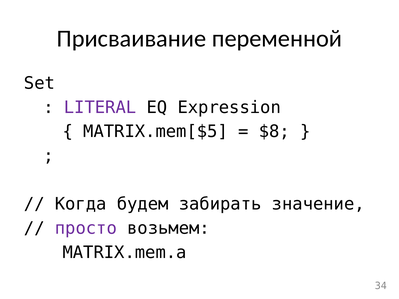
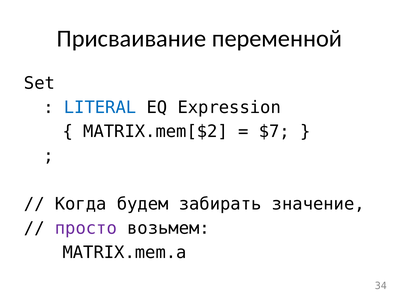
LITERAL colour: purple -> blue (100, 108)
MATRIX.mem[$5: MATRIX.mem[$5 -> MATRIX.mem[$2 (156, 132)
$8: $8 -> $7 (274, 132)
